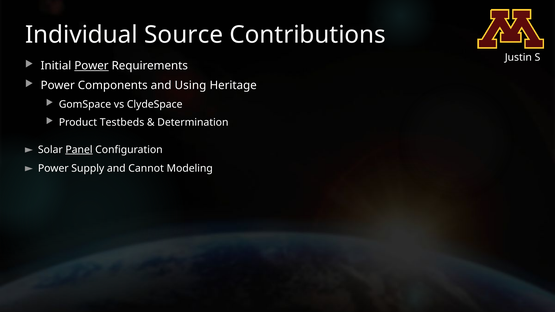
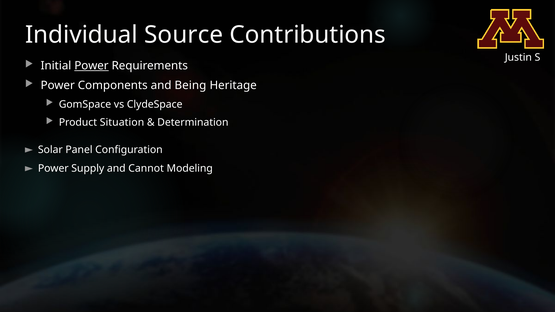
Using: Using -> Being (190, 85)
Testbeds: Testbeds -> Situation (122, 123)
Panel underline: present -> none (79, 150)
